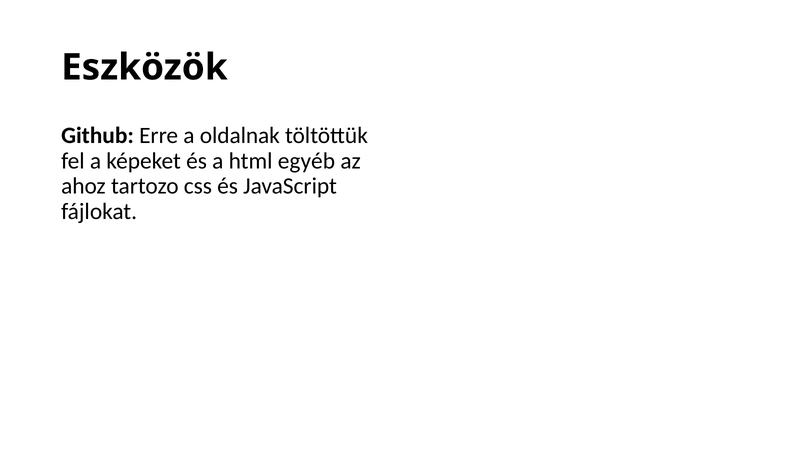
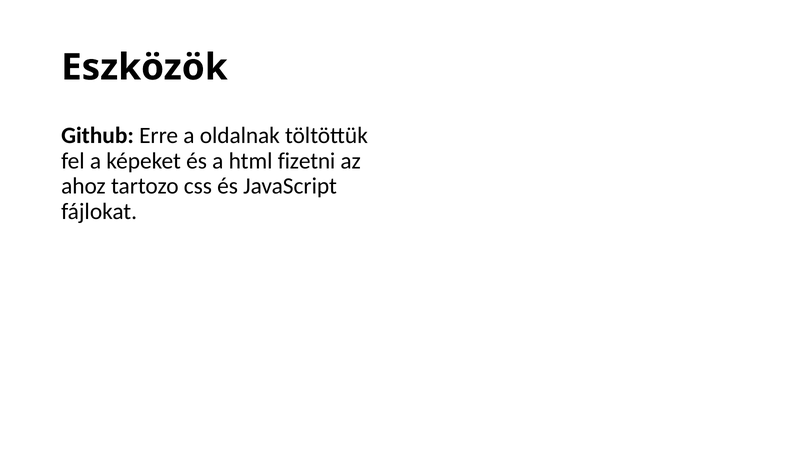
egyéb: egyéb -> fizetni (307, 161)
